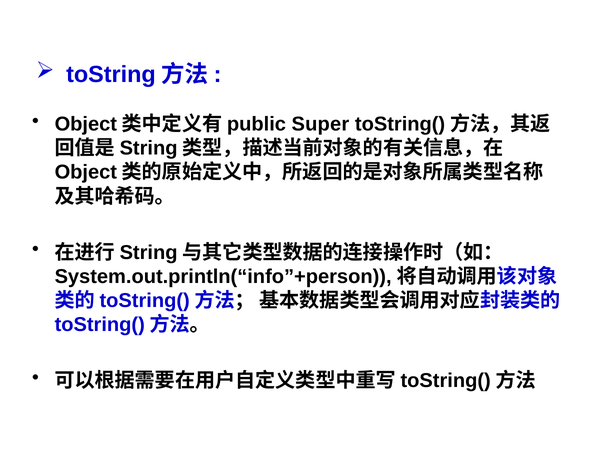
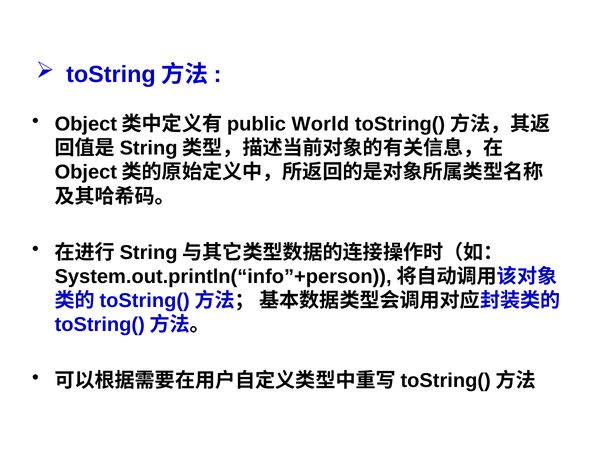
Super: Super -> World (320, 124)
